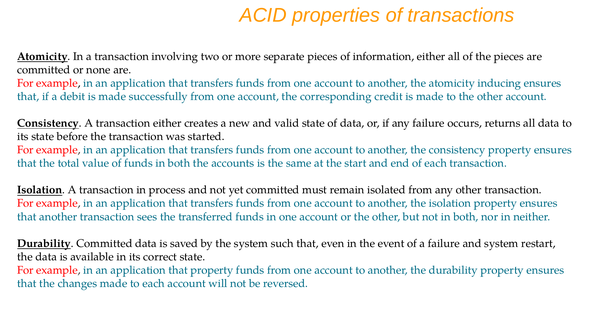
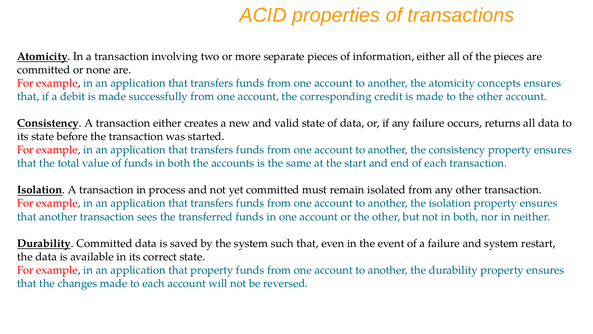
inducing: inducing -> concepts (499, 83)
